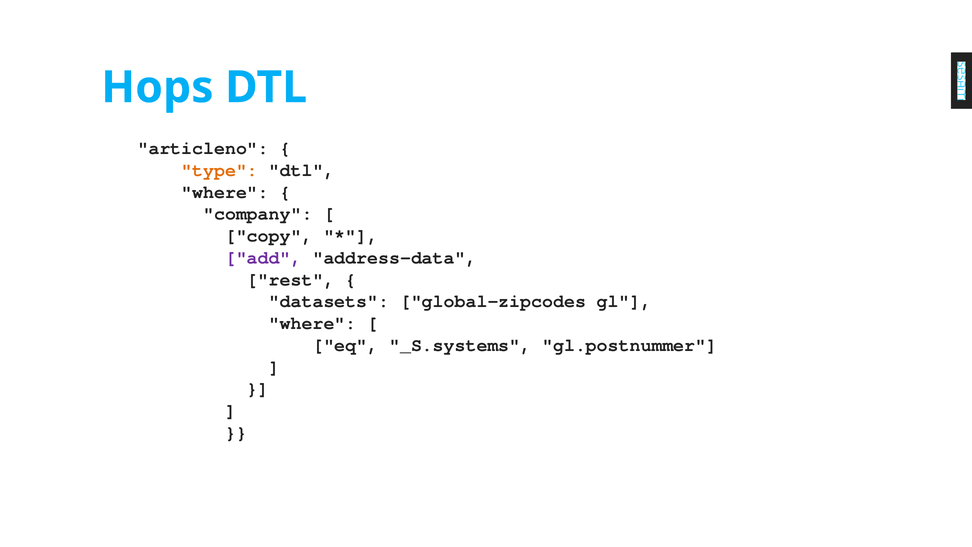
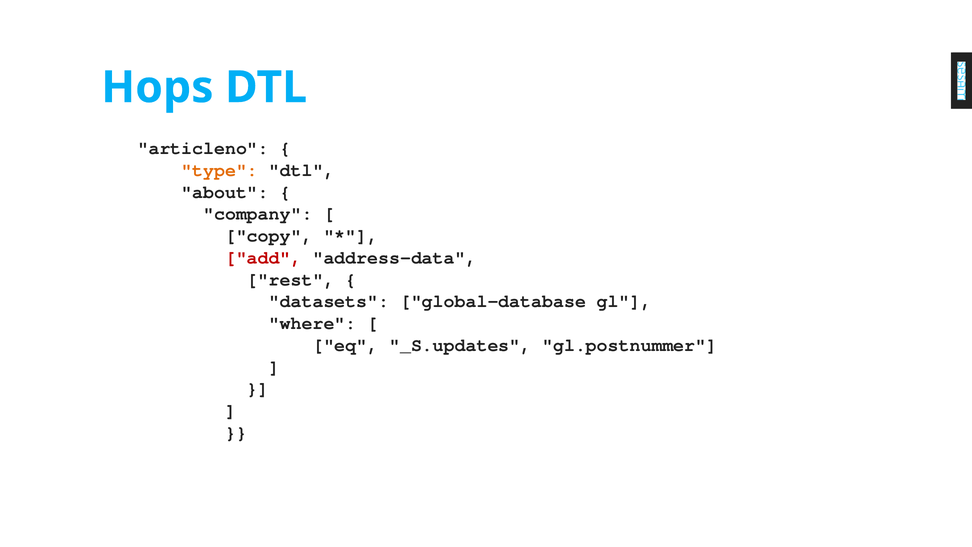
where: where -> about (225, 192)
add colour: purple -> red (263, 258)
global-zipcodes: global-zipcodes -> global-database (493, 301)
_S.systems: _S.systems -> _S.updates (460, 345)
